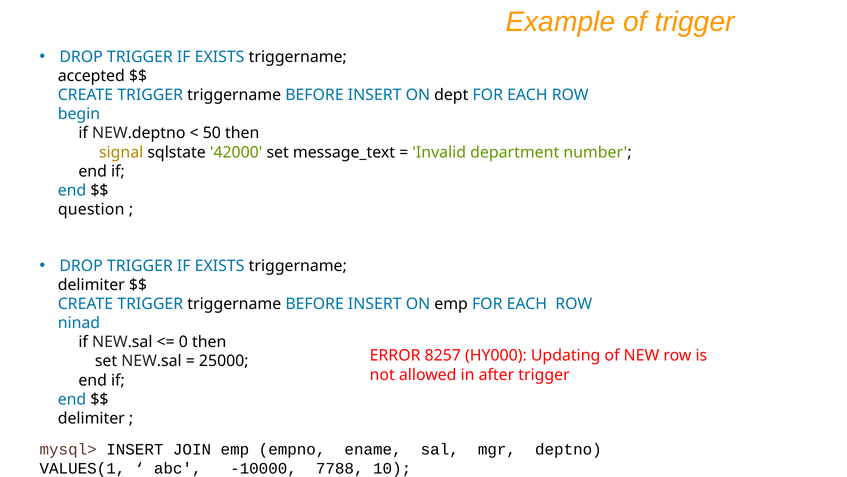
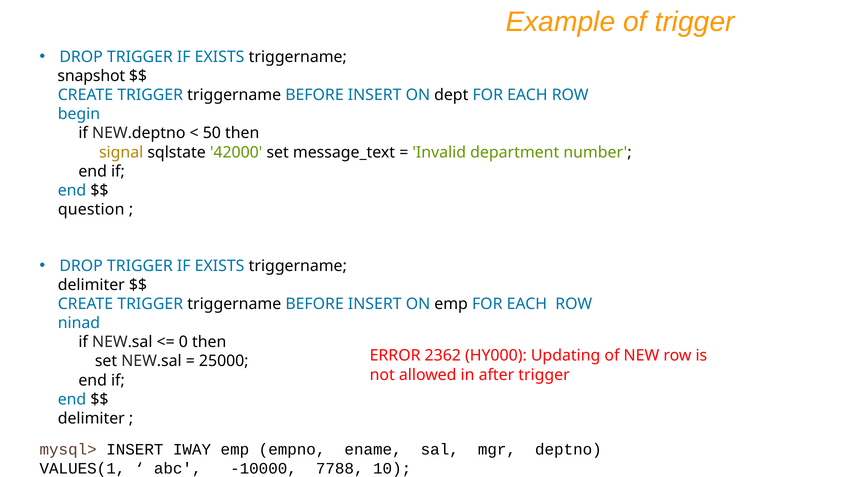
accepted: accepted -> snapshot (91, 76)
8257: 8257 -> 2362 (443, 355)
JOIN: JOIN -> IWAY (192, 449)
